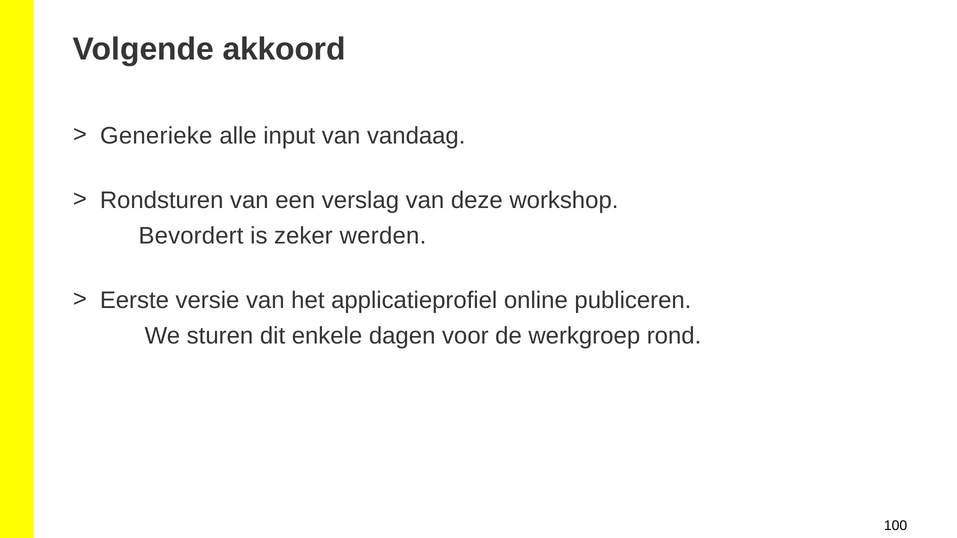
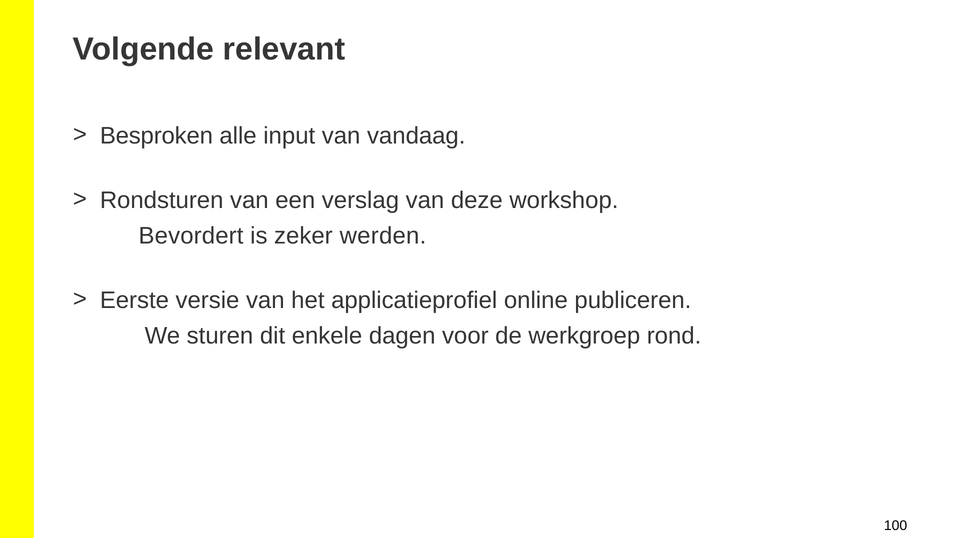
akkoord: akkoord -> relevant (284, 49)
Generieke: Generieke -> Besproken (156, 136)
